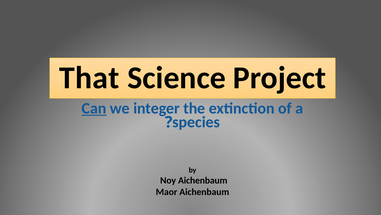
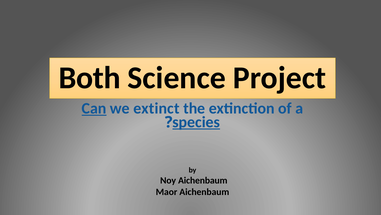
That: That -> Both (90, 78)
integer: integer -> extinct (156, 108)
species underline: none -> present (196, 122)
